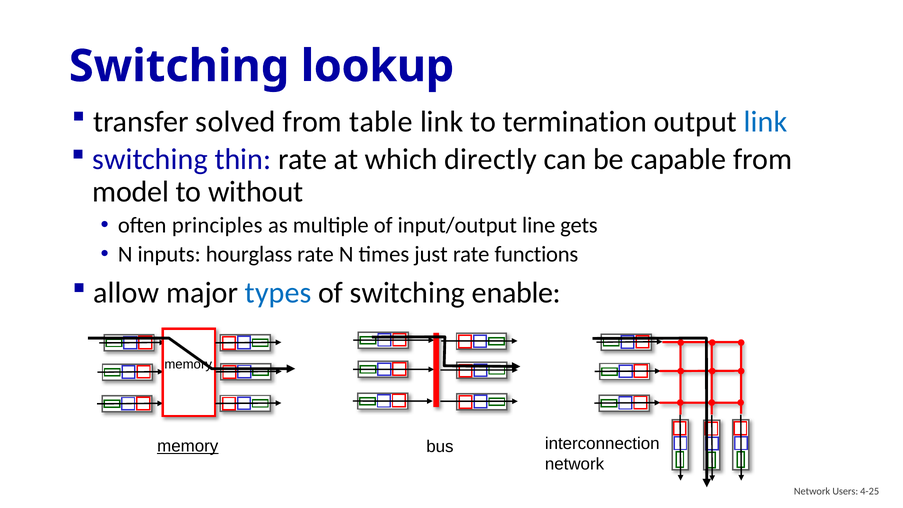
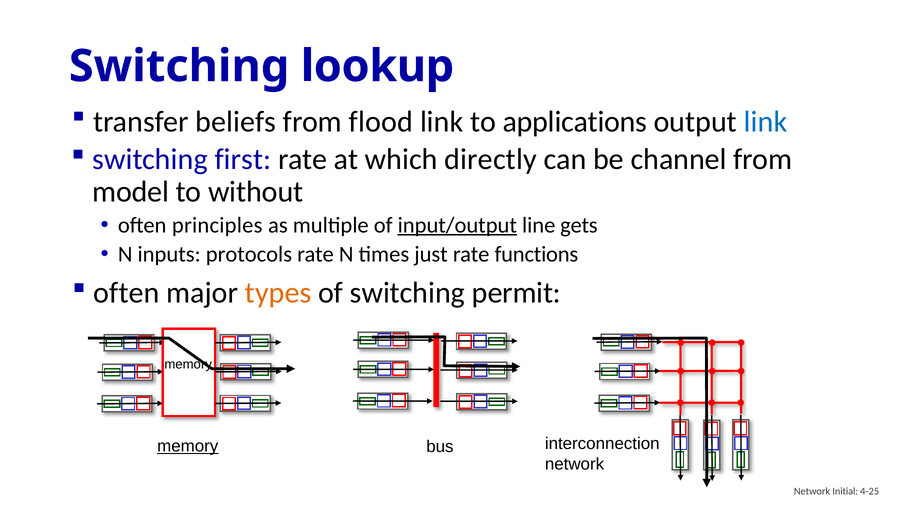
solved: solved -> beliefs (236, 122)
table: table -> flood (381, 122)
termination: termination -> applications (575, 122)
thin: thin -> first (243, 159)
capable: capable -> channel (679, 159)
input/output underline: none -> present (457, 225)
hourglass: hourglass -> protocols (249, 254)
allow: allow -> often (126, 293)
types colour: blue -> orange (278, 293)
enable: enable -> permit (516, 293)
Users: Users -> Initial (845, 491)
